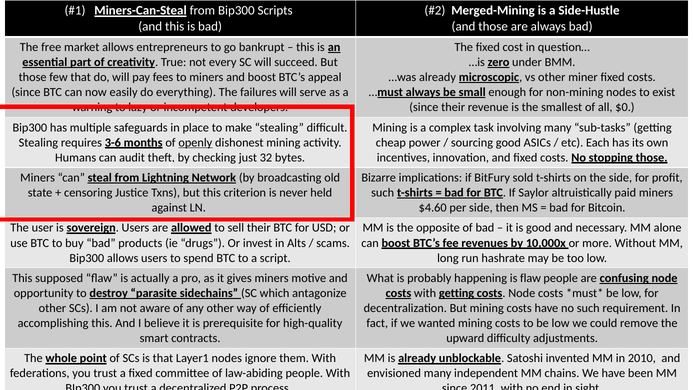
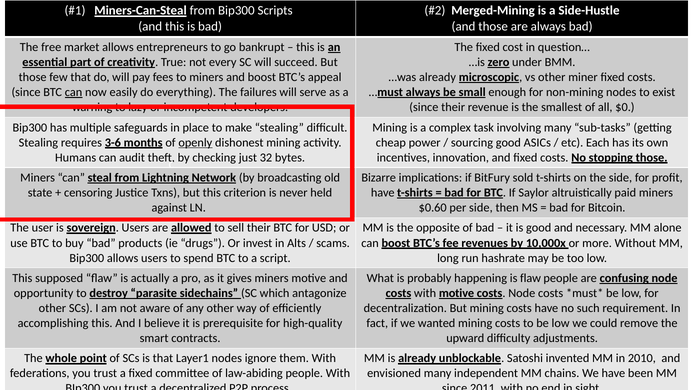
can underline: none -> present (74, 92)
such: such -> have (383, 193)
$4.60: $4.60 -> $0.60 (433, 208)
with getting: getting -> motive (457, 293)
